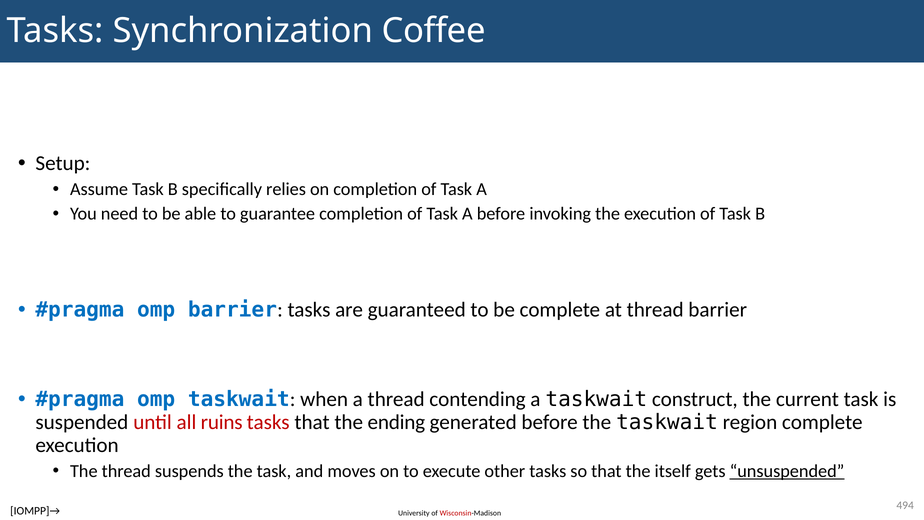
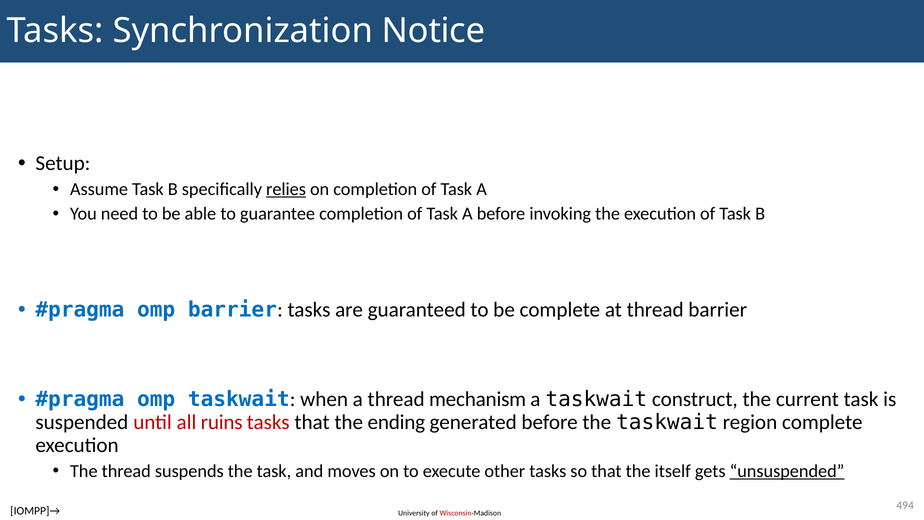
Coffee: Coffee -> Notice (434, 31)
relies underline: none -> present (286, 189)
contending: contending -> mechanism (478, 399)
